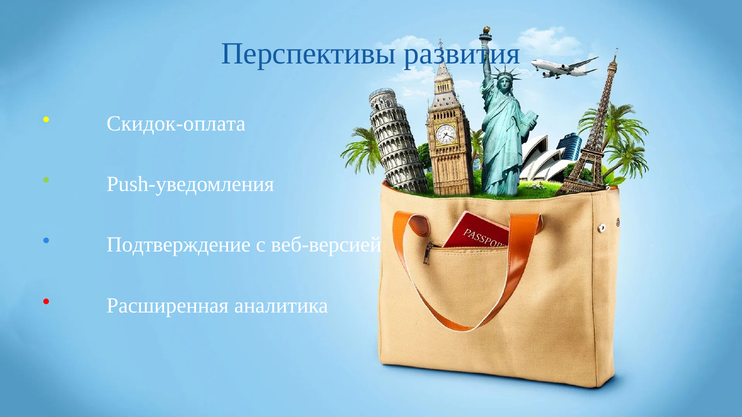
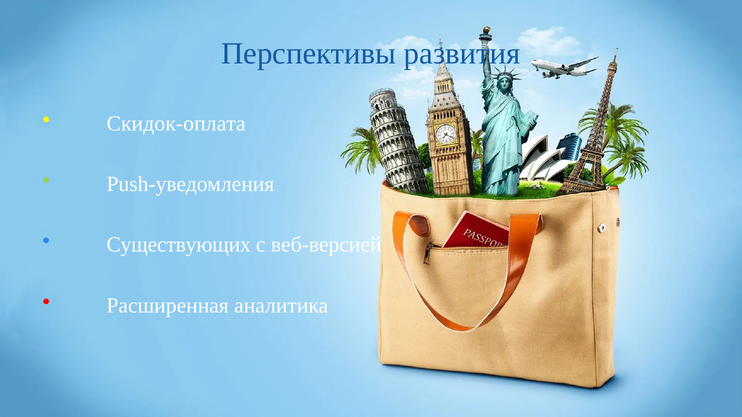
Подтверждение: Подтверждение -> Существующих (179, 245)
